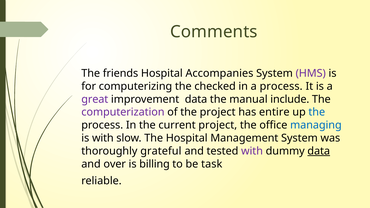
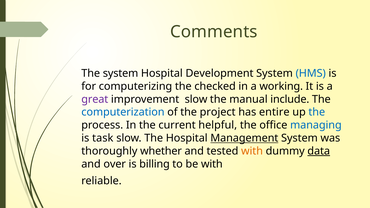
The friends: friends -> system (121, 73)
Accompanies: Accompanies -> Development (219, 73)
HMS colour: purple -> blue (311, 73)
a process: process -> working (281, 86)
improvement data: data -> slow (196, 99)
computerization colour: purple -> blue (123, 112)
current project: project -> helpful (218, 125)
is with: with -> task (103, 138)
Management underline: none -> present (244, 138)
grateful: grateful -> whether (161, 151)
with colour: purple -> orange (252, 151)
be task: task -> with (212, 164)
